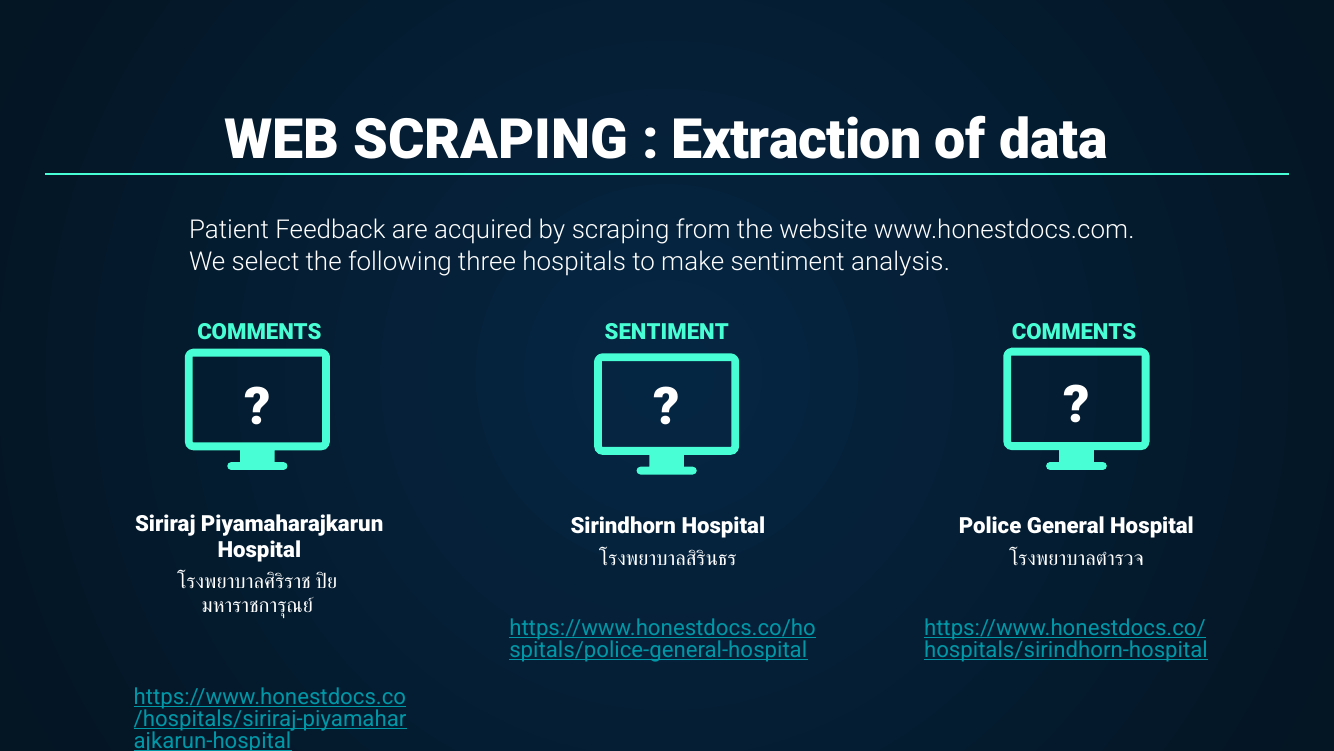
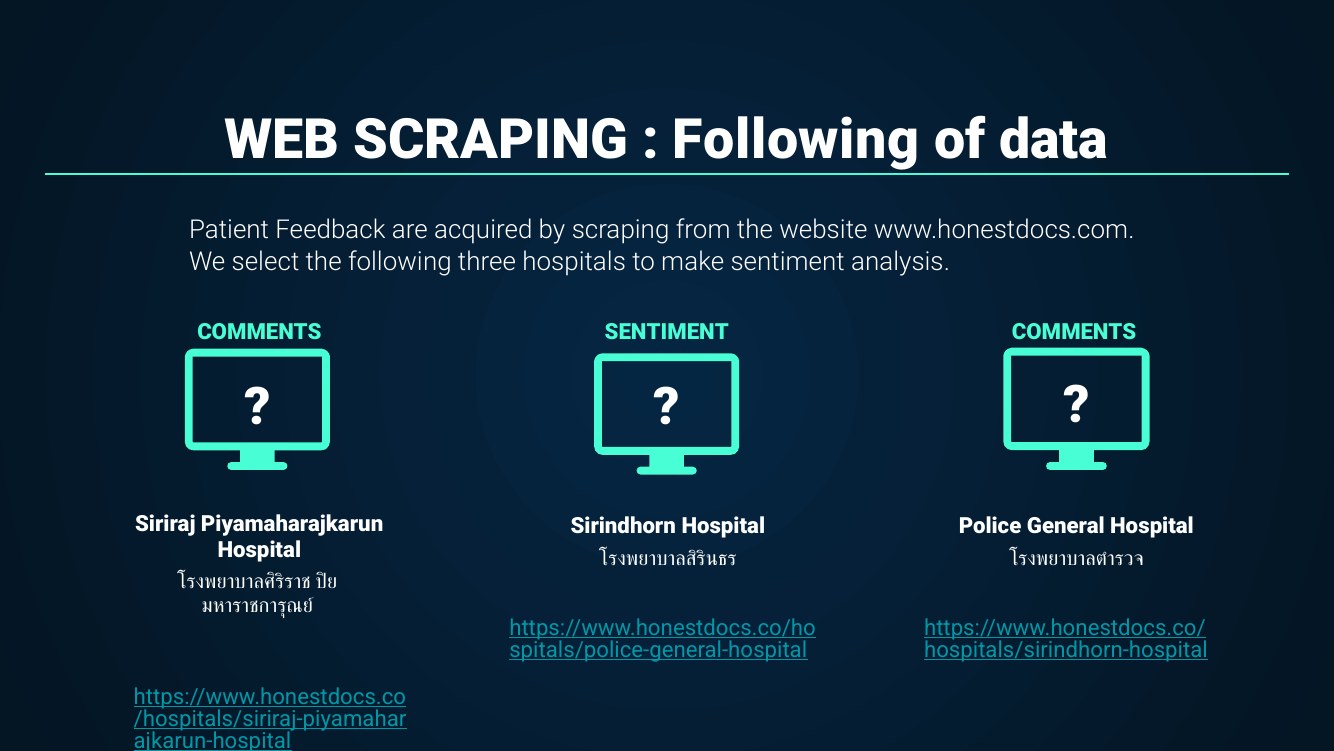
Extraction: Extraction -> Following (796, 140)
